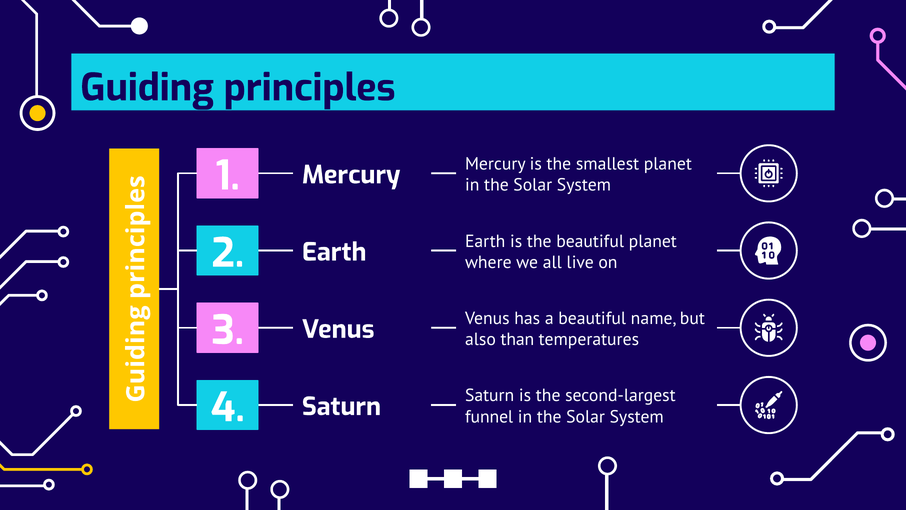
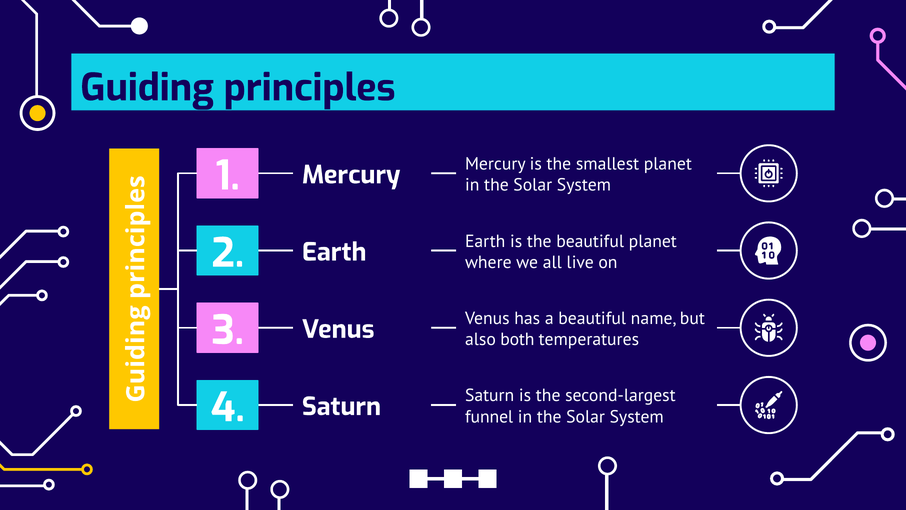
than: than -> both (517, 339)
